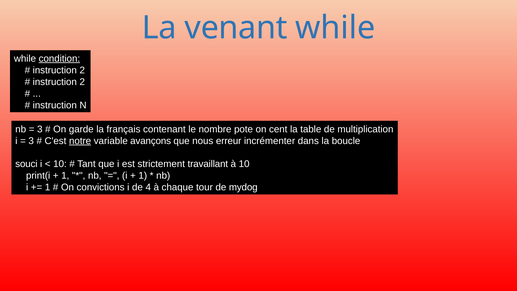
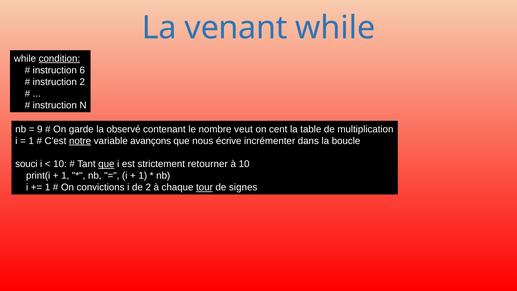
2: 2 -> 6 (82, 70)
3: 3 -> 9 (40, 129)
français: français -> observé (124, 129)
pote: pote -> veut (243, 129)
3: 3 -> 1 (31, 141)
erreur: erreur -> écrive (229, 141)
que underline: none -> present (106, 164)
travaillant: travaillant -> retourner (208, 164)
de 4: 4 -> 2 (148, 187)
tour underline: none -> present (204, 187)
mydog: mydog -> signes (243, 187)
